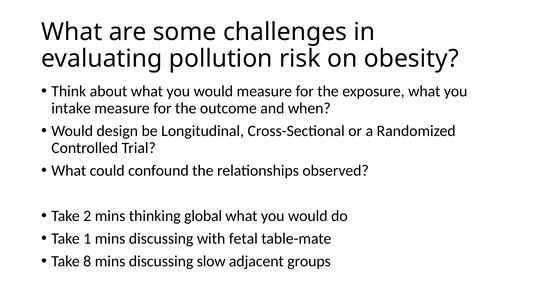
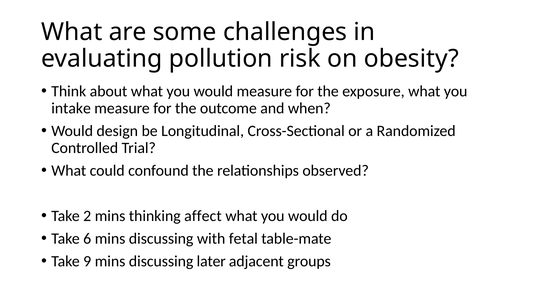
global: global -> affect (203, 216)
1: 1 -> 6 (87, 239)
8: 8 -> 9 (87, 261)
slow: slow -> later (211, 261)
